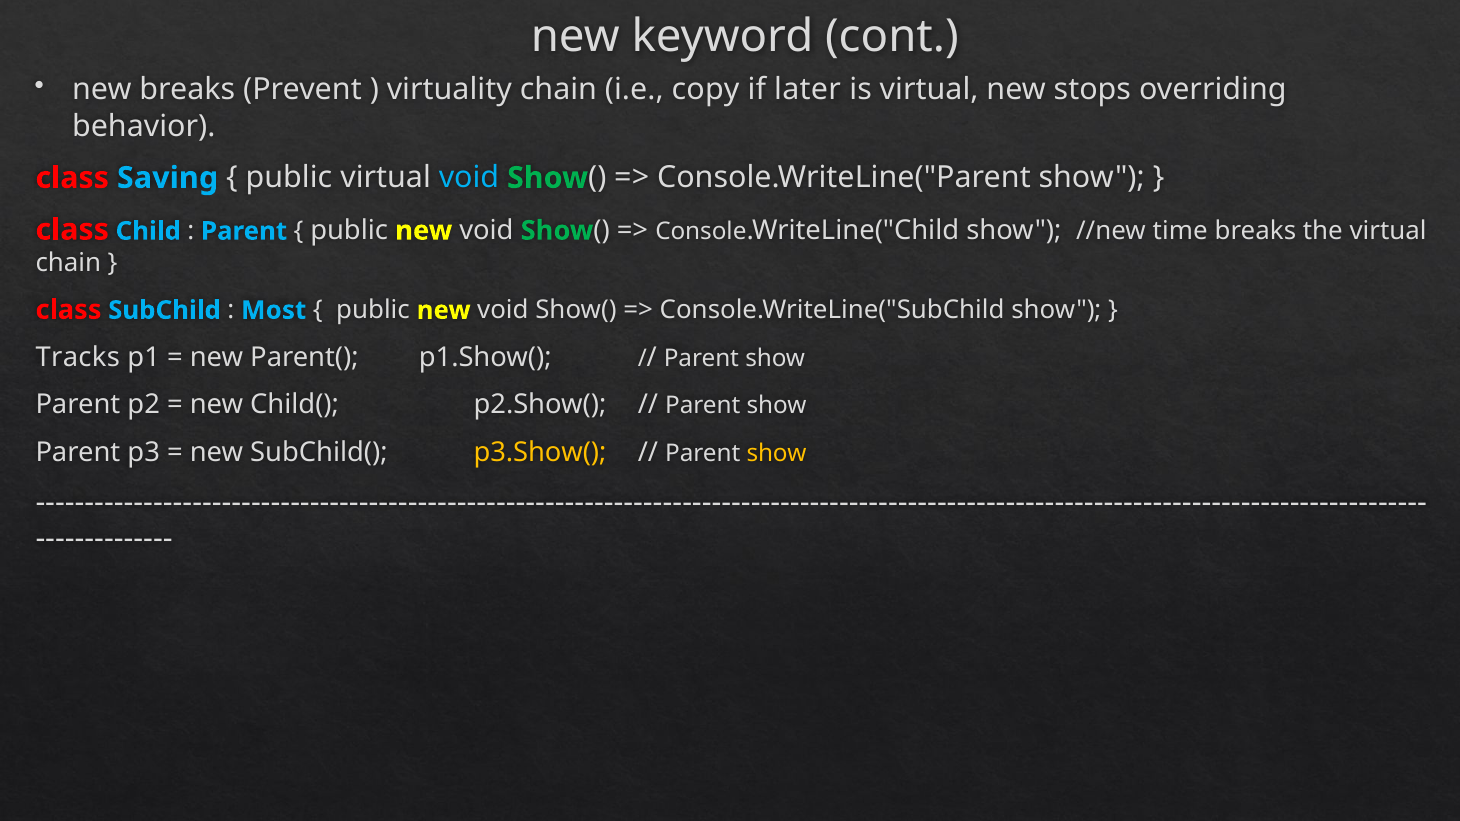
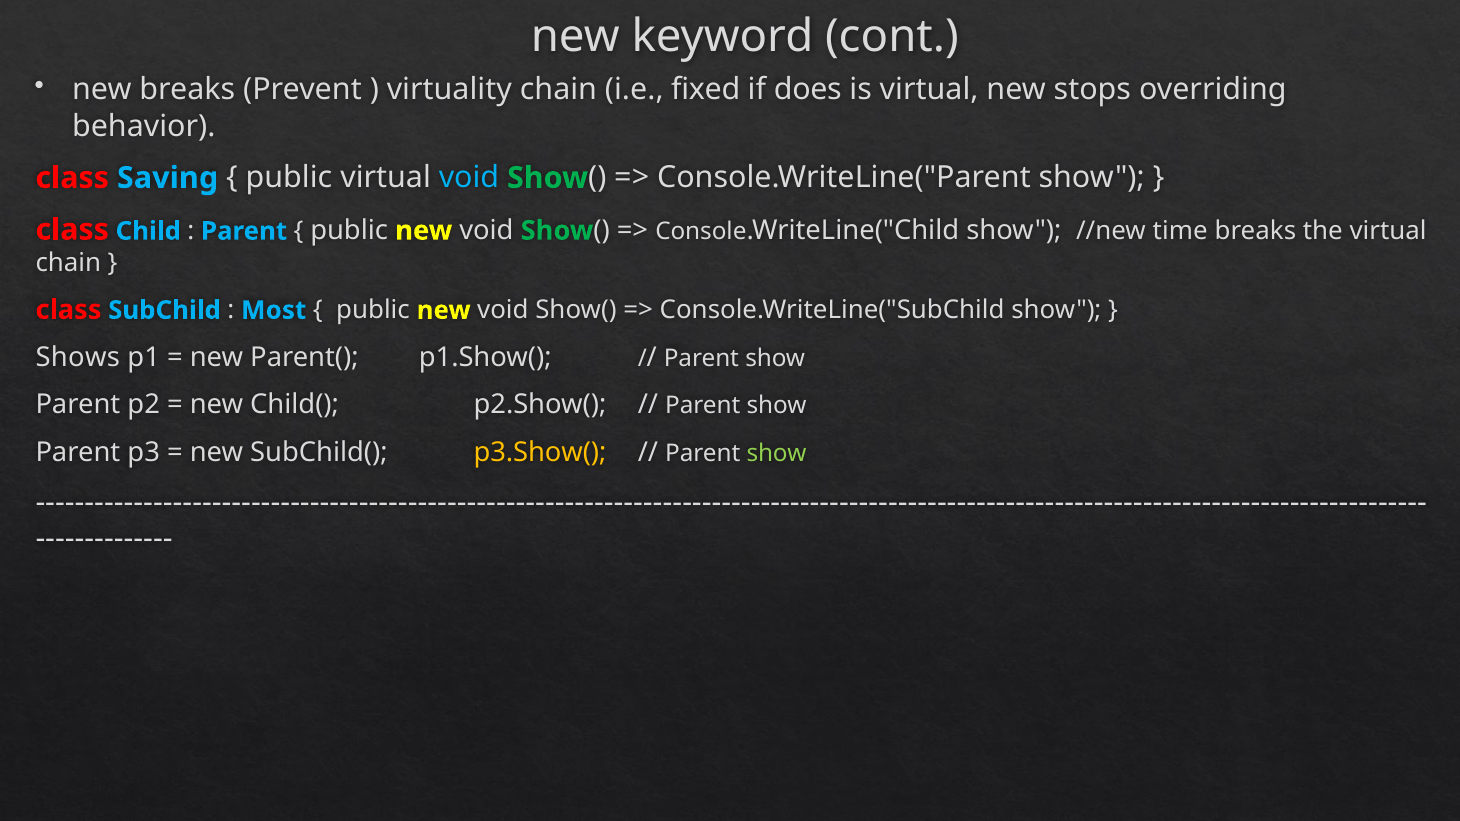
copy: copy -> fixed (706, 90)
later: later -> does (808, 90)
Tracks: Tracks -> Shows (78, 357)
show colour: yellow -> light green (777, 453)
